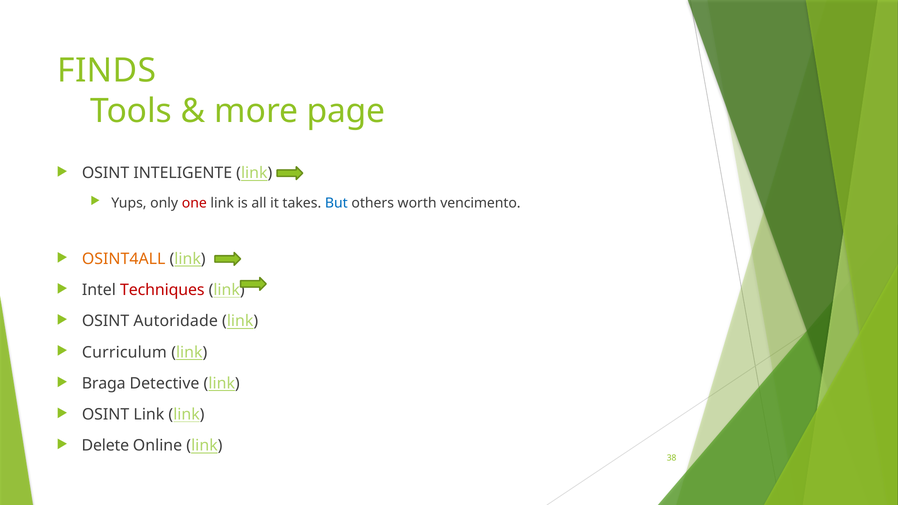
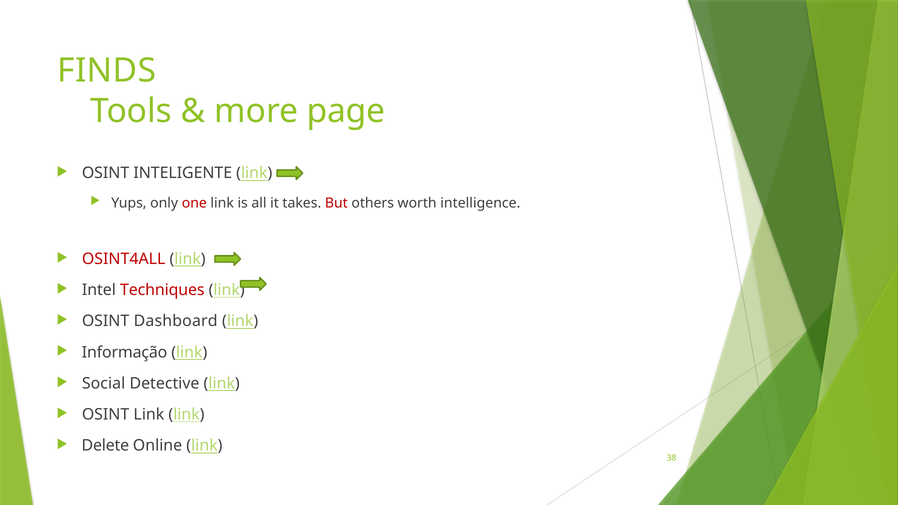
But colour: blue -> red (336, 203)
vencimento: vencimento -> intelligence (480, 203)
OSINT4ALL colour: orange -> red (124, 259)
Autoridade: Autoridade -> Dashboard (176, 321)
Curriculum: Curriculum -> Informação (125, 352)
Braga: Braga -> Social (104, 383)
